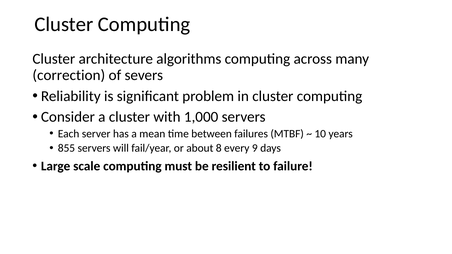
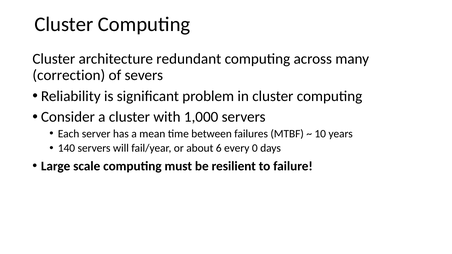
algorithms: algorithms -> redundant (189, 59)
855: 855 -> 140 (66, 148)
8: 8 -> 6 (219, 148)
9: 9 -> 0 (255, 148)
